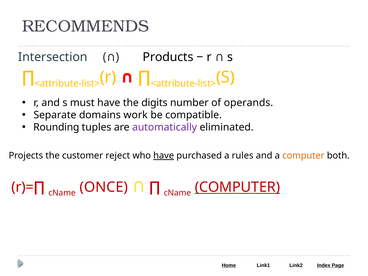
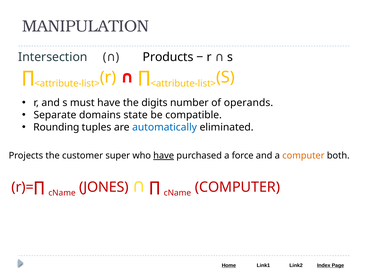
RECOMMENDS: RECOMMENDS -> MANIPULATION (86, 26)
work: work -> state (136, 115)
automatically colour: purple -> blue (165, 127)
reject: reject -> super (118, 156)
rules: rules -> force (243, 156)
ONCE: ONCE -> JONES (104, 187)
COMPUTER underline: present -> none (237, 187)
